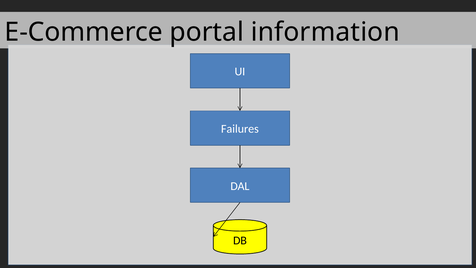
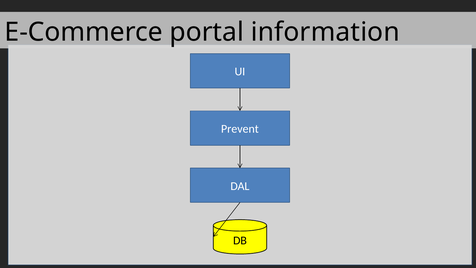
Failures: Failures -> Prevent (240, 129)
